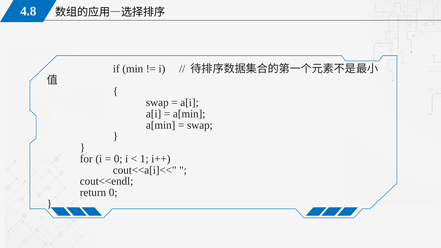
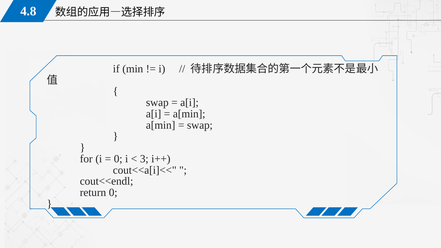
1: 1 -> 3 (144, 159)
